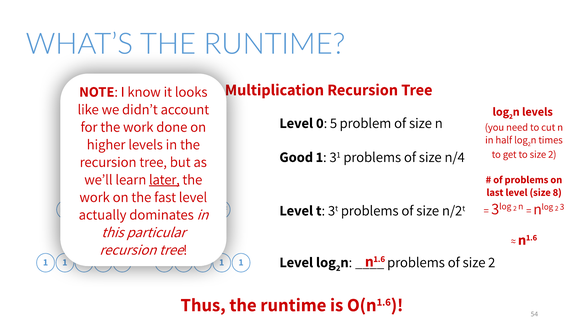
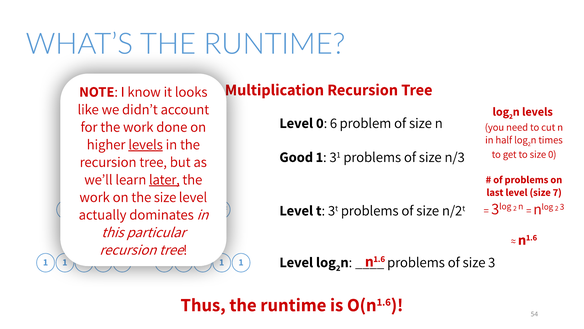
5: 5 -> 6 (333, 123)
levels underline: none -> present (146, 144)
to size 2: 2 -> 0 (552, 154)
n/4: n/4 -> n/3 (455, 157)
8: 8 -> 7 (557, 192)
the fast: fast -> size (165, 197)
of size 2: 2 -> 3 (492, 262)
